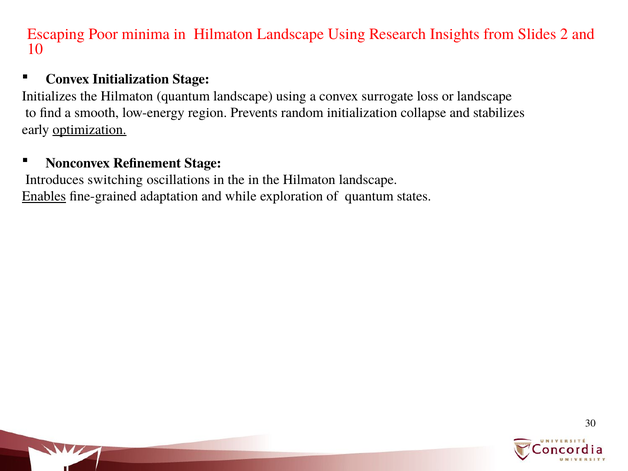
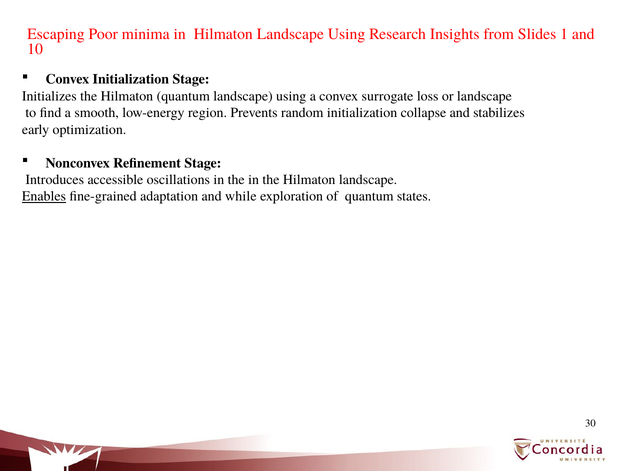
2: 2 -> 1 (564, 34)
optimization underline: present -> none (89, 129)
switching: switching -> accessible (115, 180)
